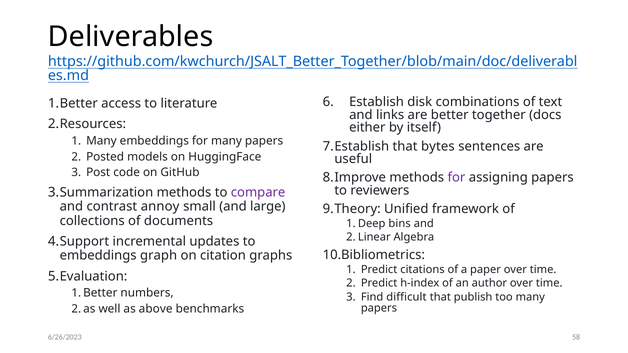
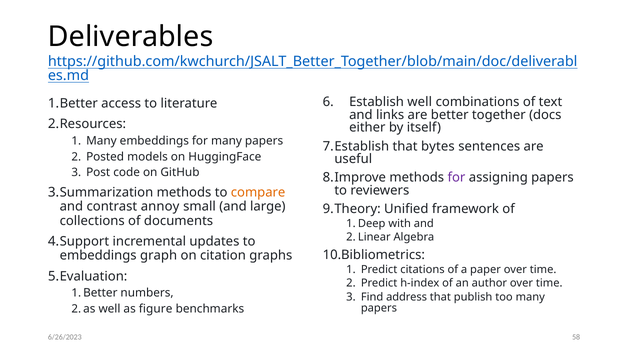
Establish disk: disk -> well (420, 102)
compare colour: purple -> orange (258, 193)
bins: bins -> with (400, 224)
difficult: difficult -> address (407, 297)
above: above -> figure (156, 309)
